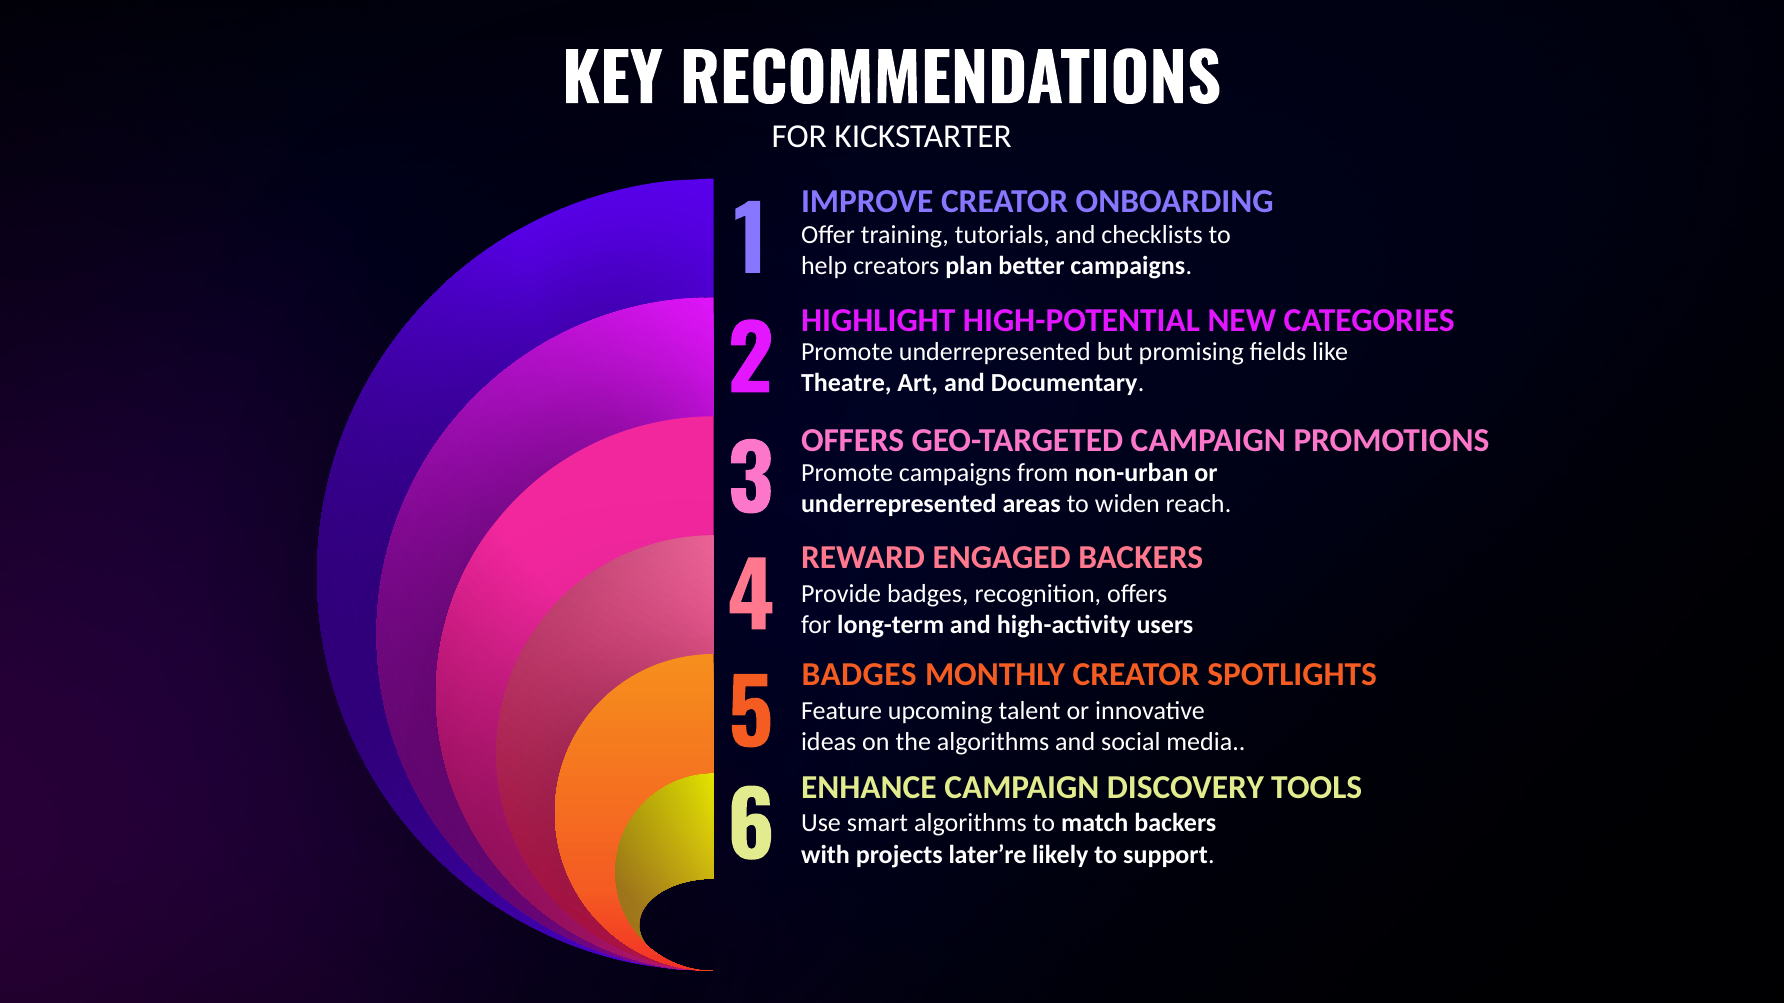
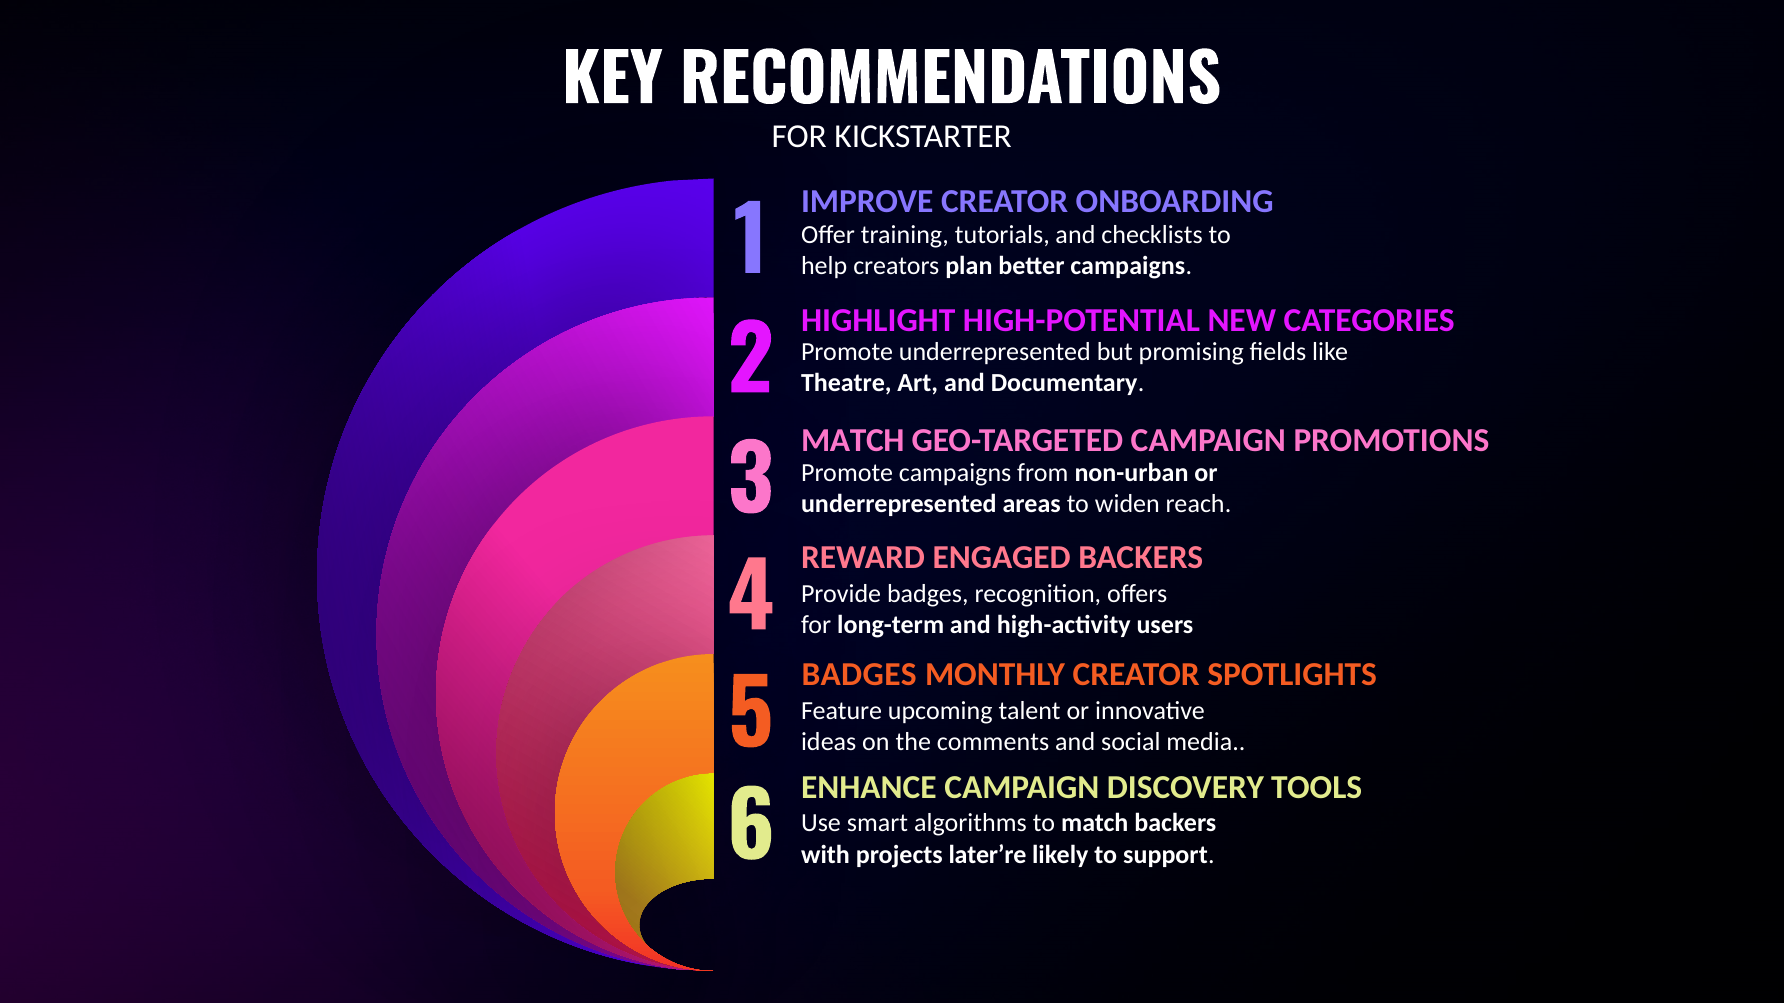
OFFERS: OFFERS -> MATCH (853, 441)
the algorithms: algorithms -> comments (993, 742)
